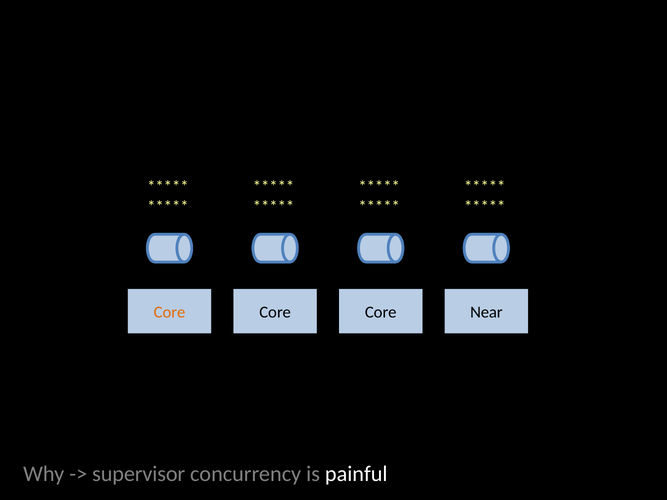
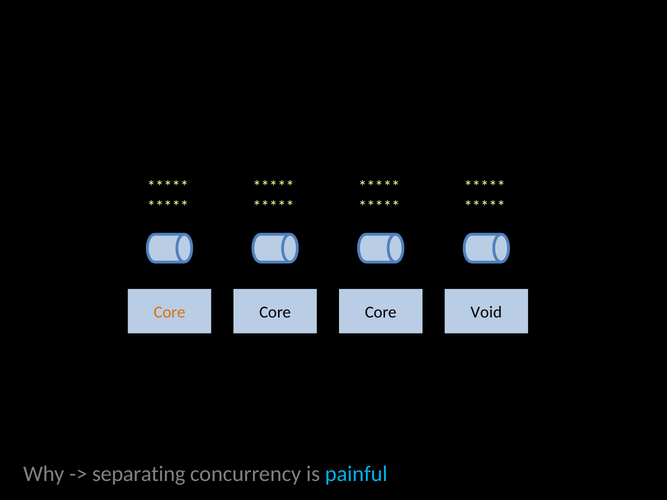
Near: Near -> Void (486, 312)
supervisor: supervisor -> separating (139, 474)
painful colour: white -> light blue (356, 474)
